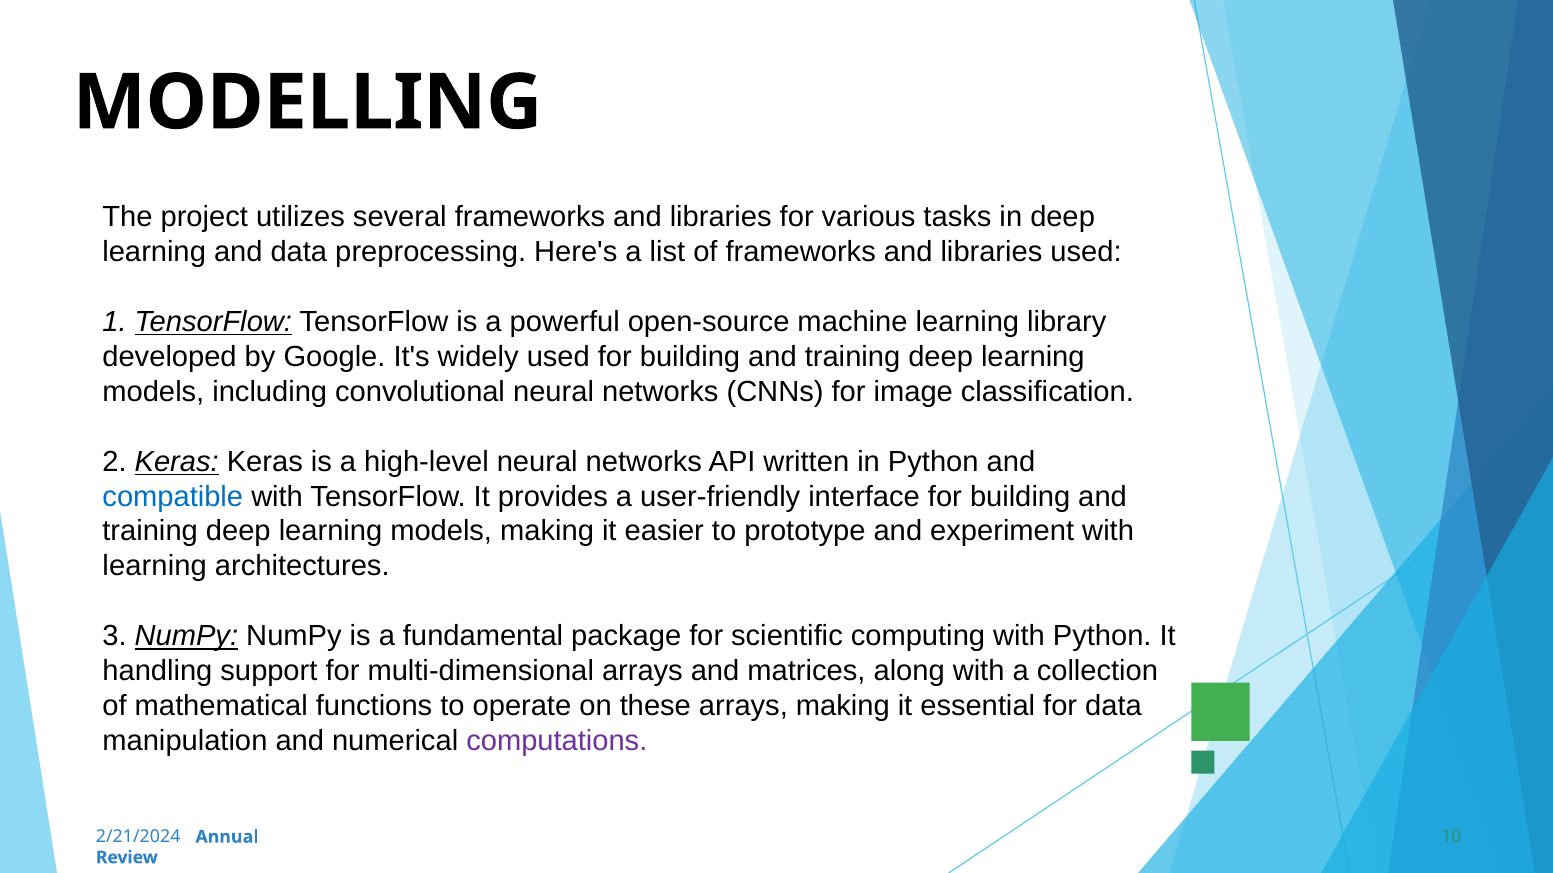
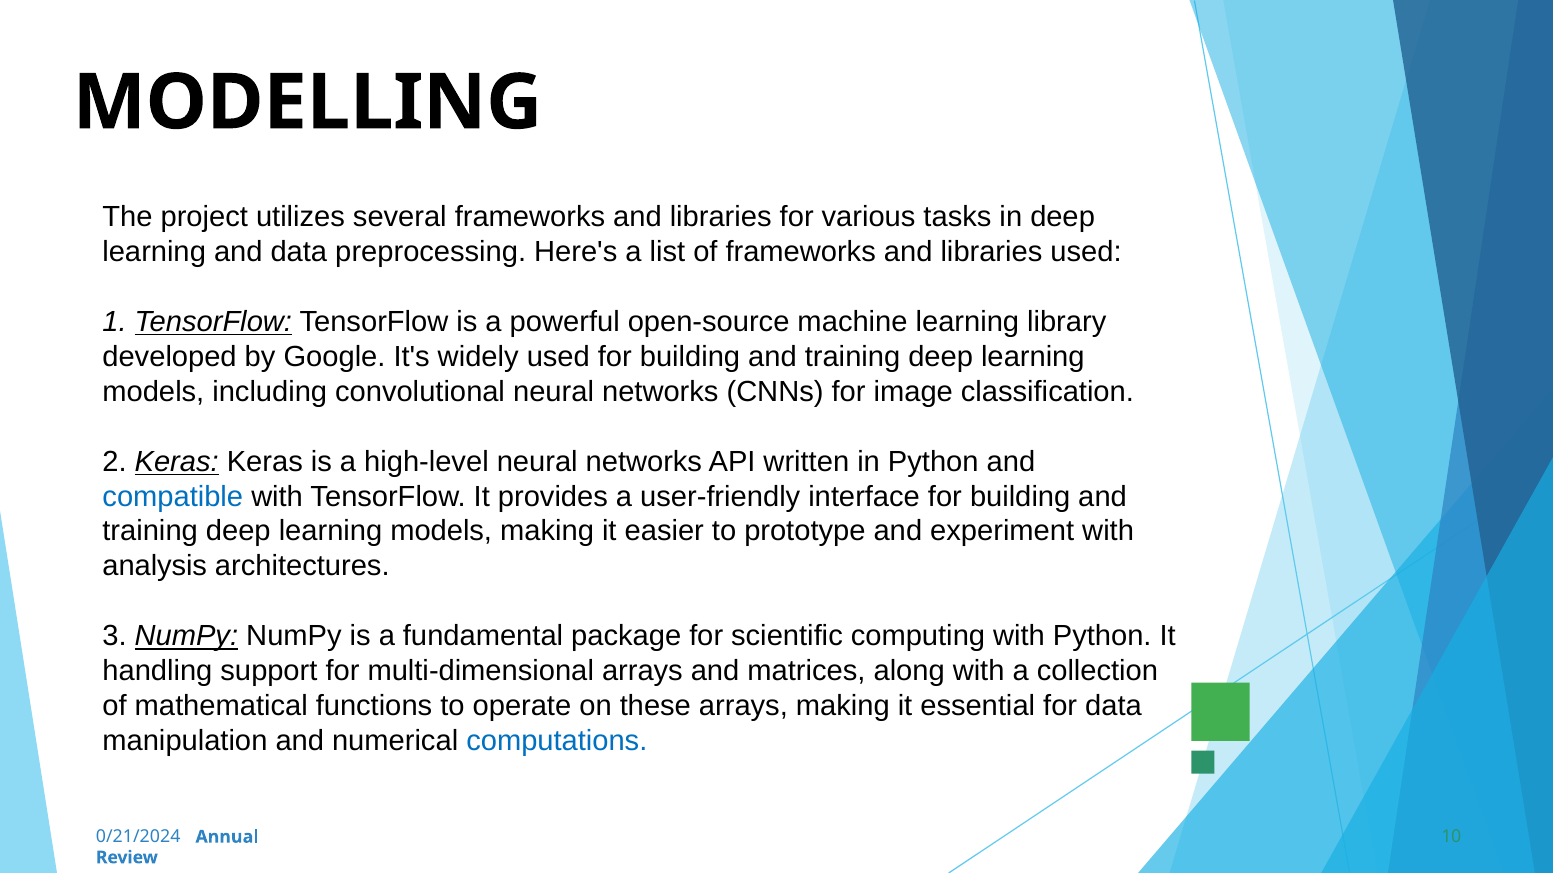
learning: learning -> analysis (155, 567)
computations colour: purple -> blue (557, 741)
2/21/2024: 2/21/2024 -> 0/21/2024 (138, 837)
